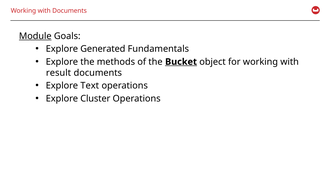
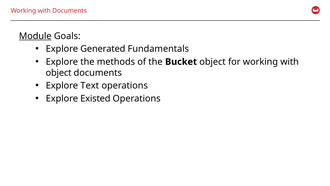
Bucket underline: present -> none (181, 62)
result: result -> object (59, 73)
Cluster: Cluster -> Existed (95, 98)
